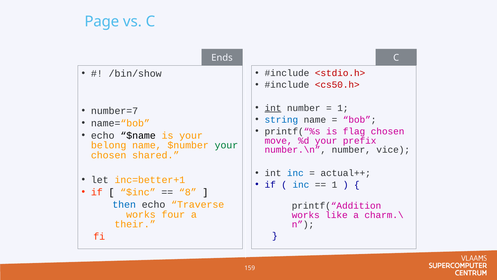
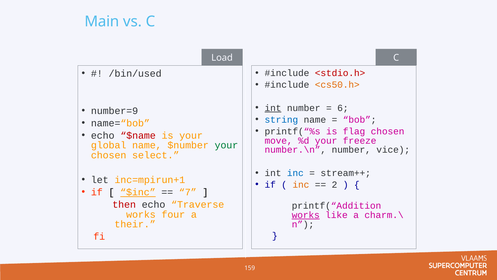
Page: Page -> Main (102, 22)
Ends: Ends -> Load (222, 58)
/bin/show: /bin/show -> /bin/used (135, 73)
<cs50.h> colour: red -> orange (337, 85)
1: 1 -> 6 (343, 108)
number=7: number=7 -> number=9 (115, 111)
$name colour: black -> red (138, 135)
prefix: prefix -> freeze (360, 140)
belong: belong -> global (109, 145)
shared: shared -> select (156, 155)
actual++: actual++ -> stream++ (346, 173)
inc=better+1: inc=better+1 -> inc=mpirun+1 (150, 180)
inc colour: blue -> orange (301, 184)
1: 1 -> 2 (334, 184)
$inc underline: none -> present (138, 192)
8: 8 -> 7 (188, 192)
then colour: blue -> red (124, 204)
works underline: none -> present (306, 215)
